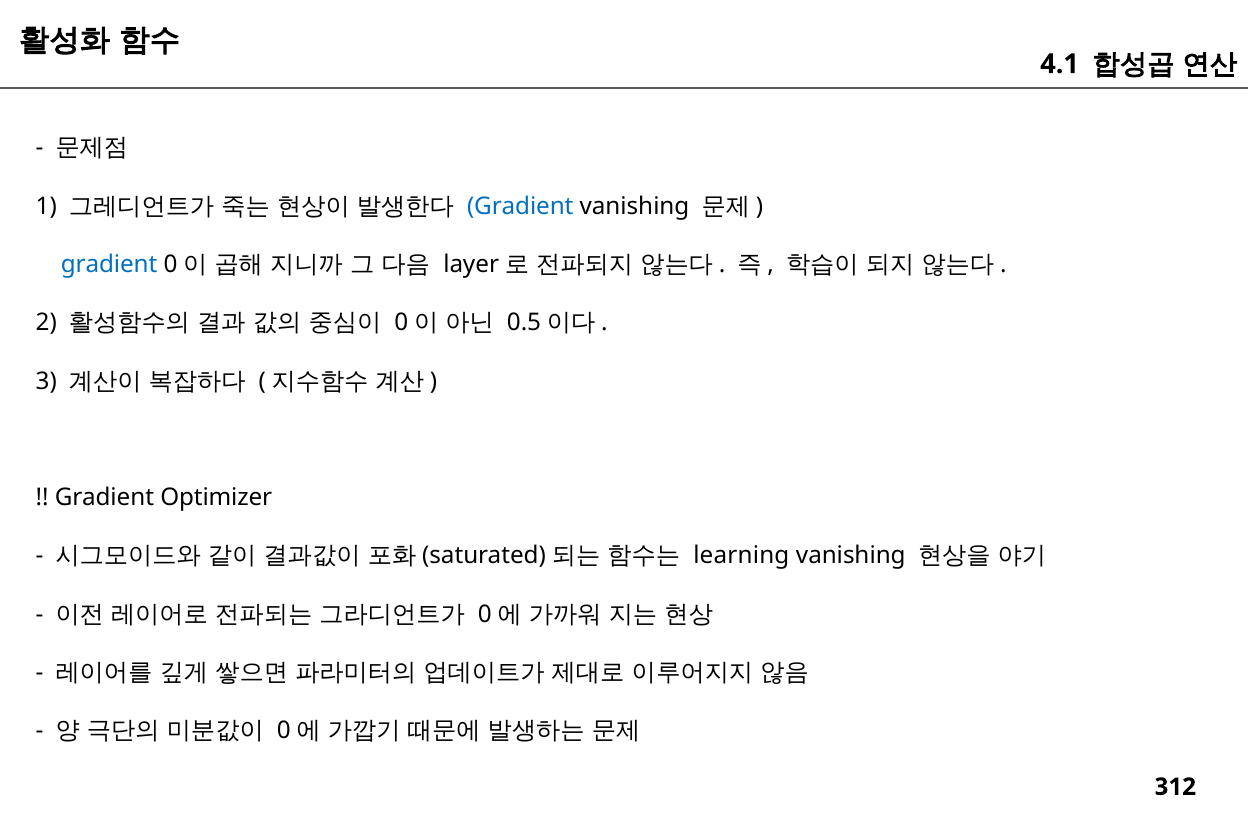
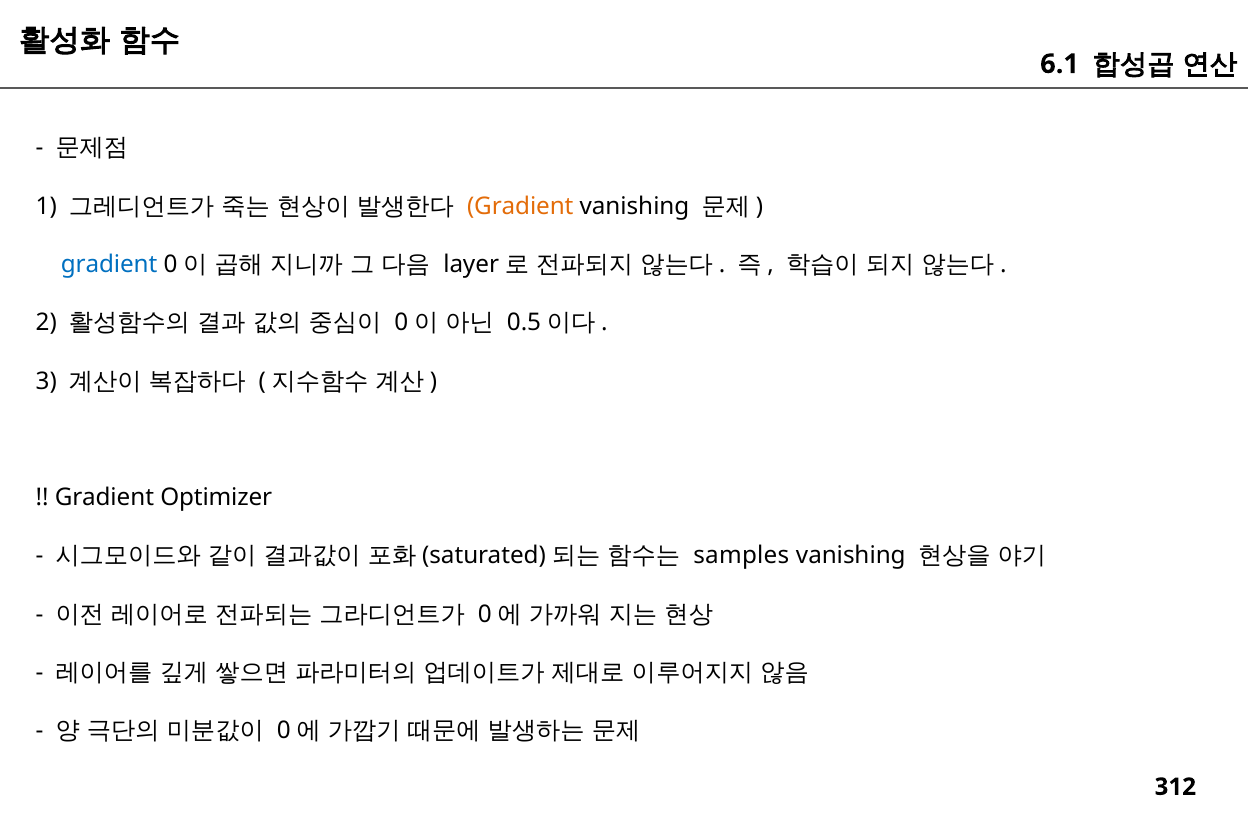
4.1: 4.1 -> 6.1 (1060, 64)
Gradient colour: blue -> orange (520, 206)
learning: learning -> samples (741, 556)
